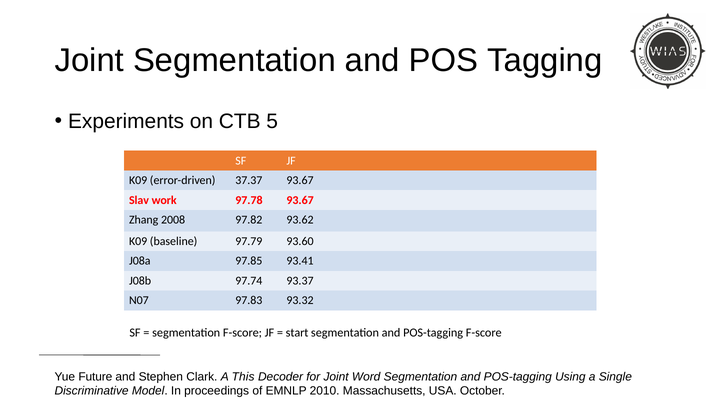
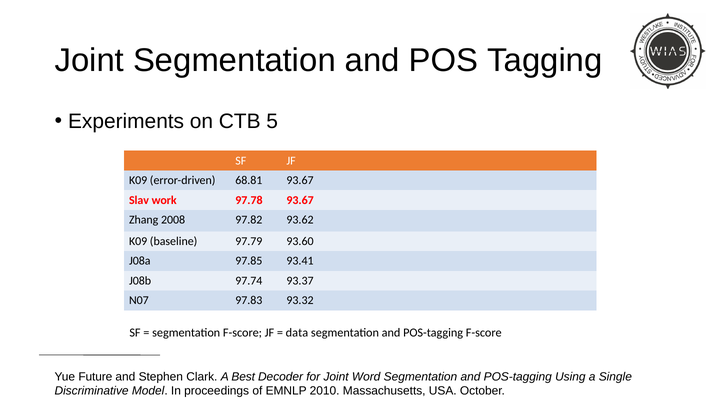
37.37: 37.37 -> 68.81 (249, 180)
start: start -> data (297, 333)
This: This -> Best (243, 377)
